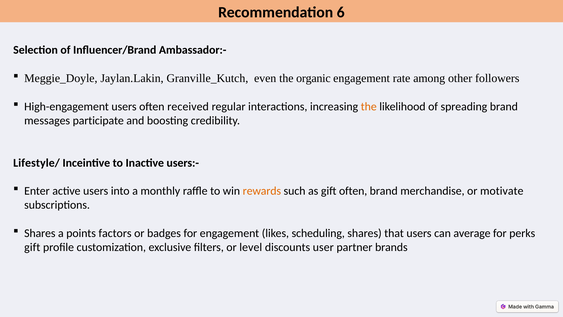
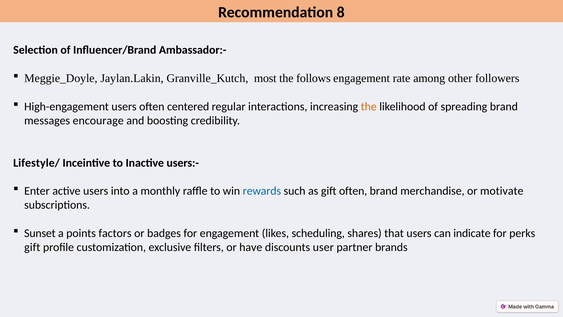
6: 6 -> 8 (341, 12)
even: even -> most (265, 78)
organic: organic -> follows (313, 78)
received: received -> centered (188, 106)
participate: participate -> encourage (98, 120)
rewards colour: orange -> blue (262, 191)
Shares: Shares -> Sunset (40, 233)
average: average -> indicate (472, 233)
level: level -> have (251, 247)
